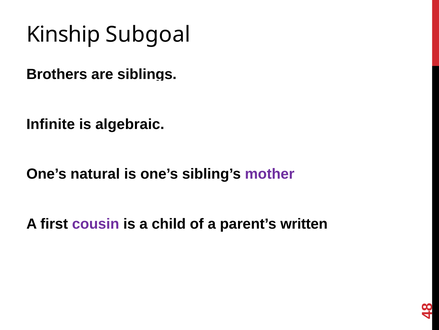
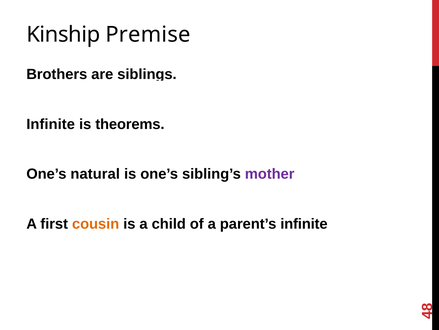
Subgoal: Subgoal -> Premise (148, 35)
algebraic: algebraic -> theorems (130, 124)
cousin colour: purple -> orange (96, 223)
parent’s written: written -> infinite (304, 223)
